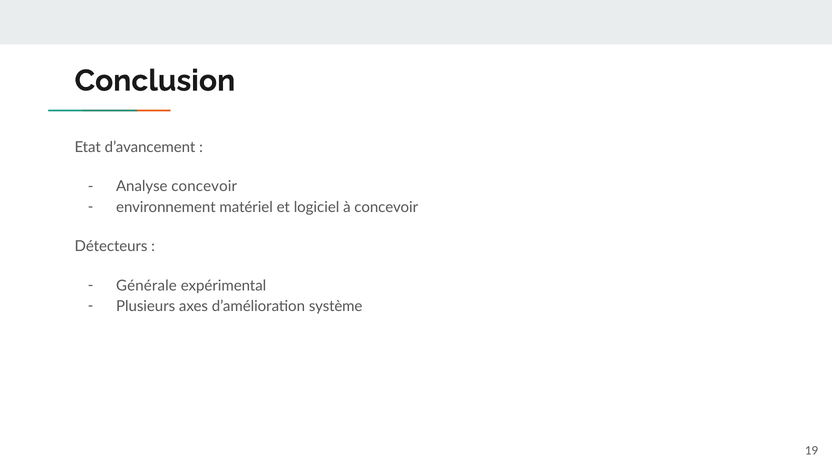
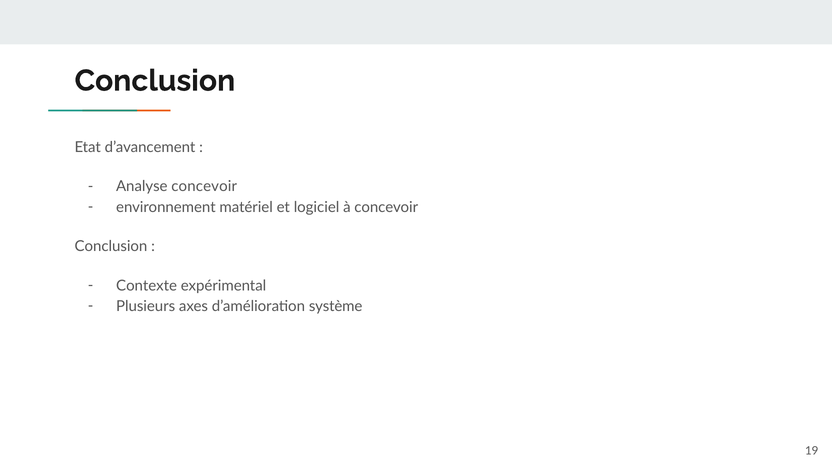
Détecteurs: Détecteurs -> Conclusion (111, 246)
Générale: Générale -> Contexte (147, 286)
